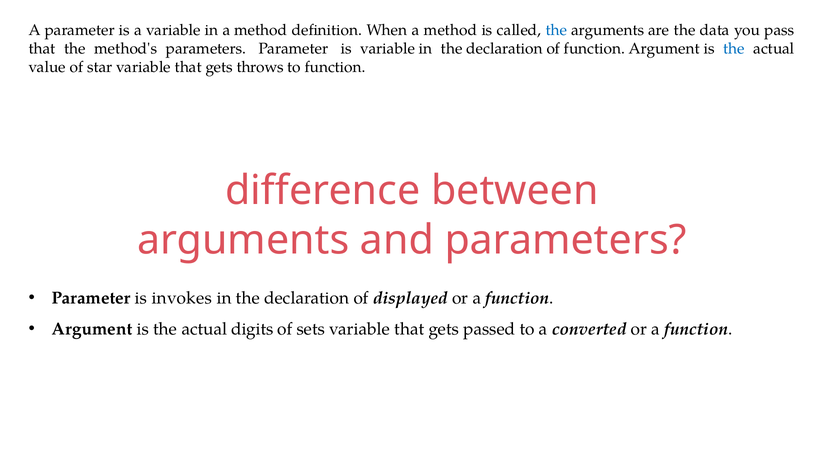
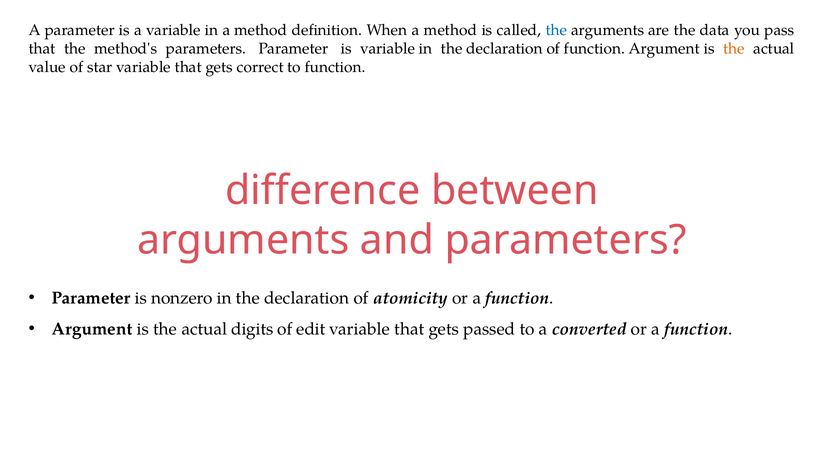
the colour: blue -> orange (734, 49)
throws: throws -> correct (260, 67)
invokes: invokes -> nonzero (182, 298)
displayed: displayed -> atomicity (411, 298)
sets: sets -> edit (311, 329)
